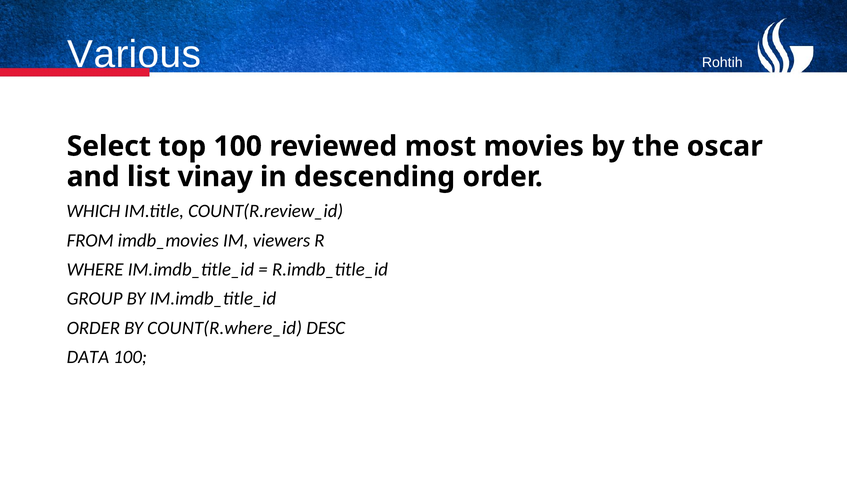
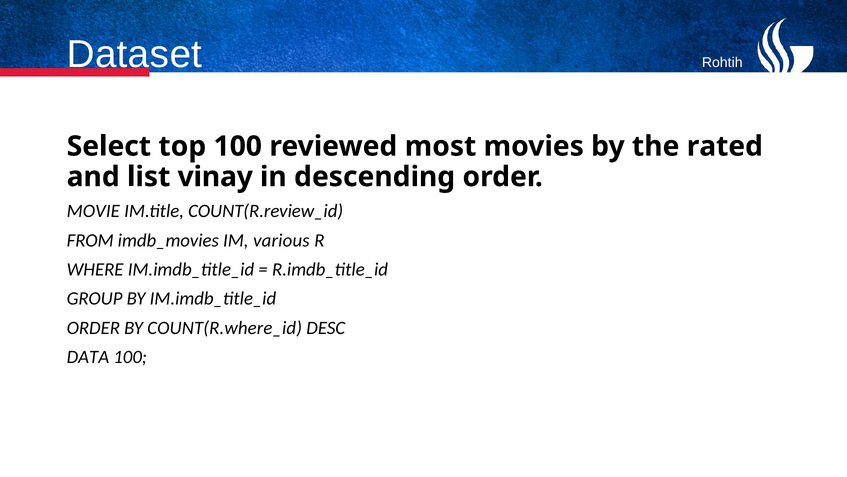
Various: Various -> Dataset (134, 54)
oscar: oscar -> rated (725, 146)
WHICH: WHICH -> MOVIE (93, 211)
viewers: viewers -> various (281, 240)
